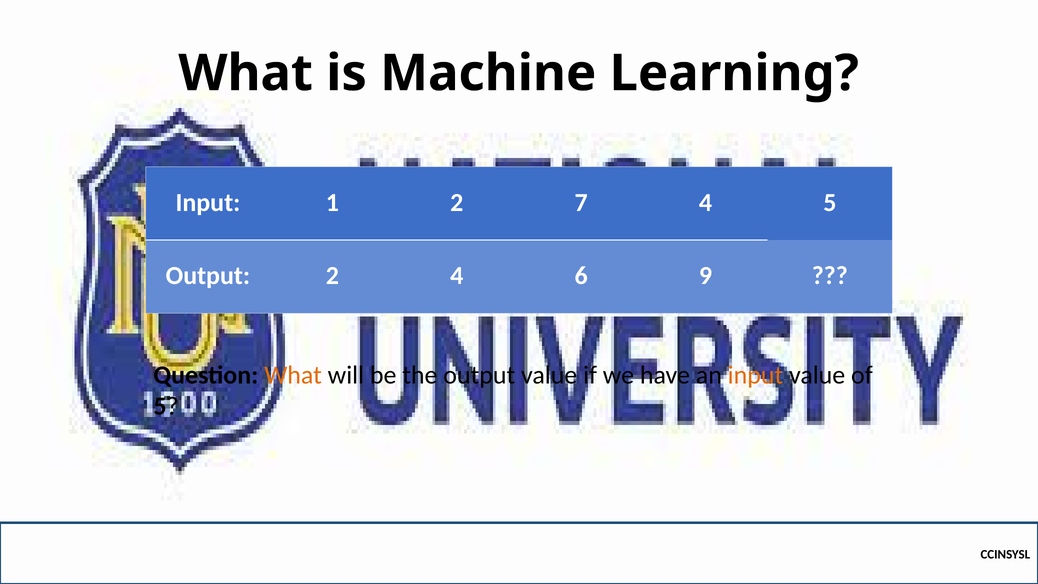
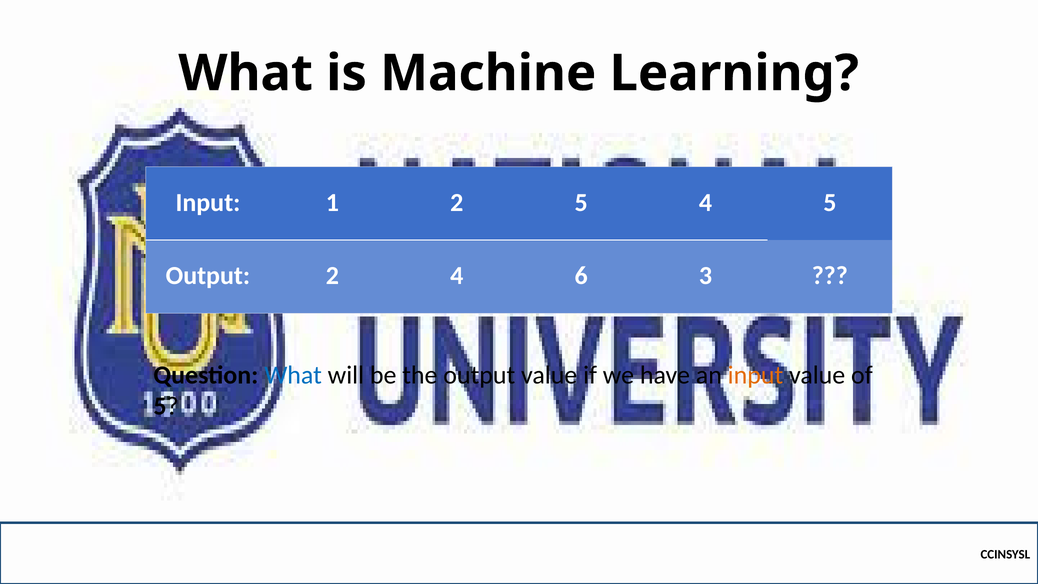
2 7: 7 -> 5 (581, 203)
9: 9 -> 3 (705, 276)
What colour: orange -> blue (293, 375)
